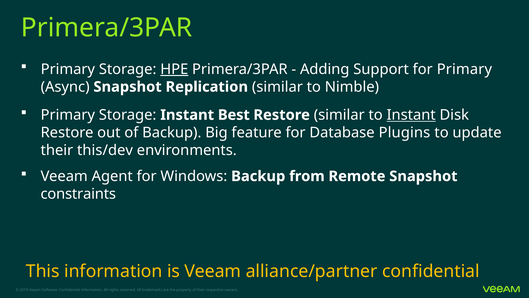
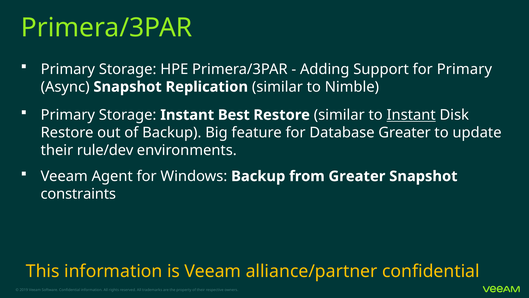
HPE underline: present -> none (174, 69)
Database Plugins: Plugins -> Greater (405, 132)
this/dev: this/dev -> rule/dev (105, 150)
from Remote: Remote -> Greater (357, 176)
